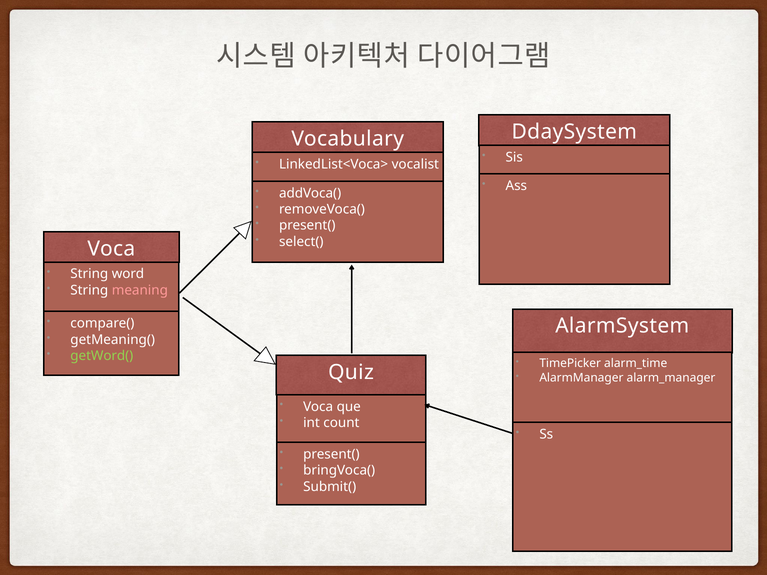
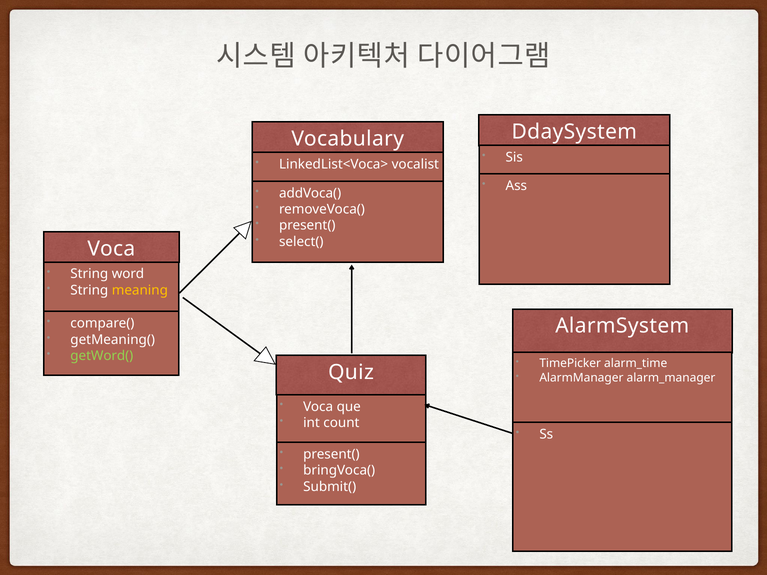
meaning colour: pink -> yellow (140, 290)
